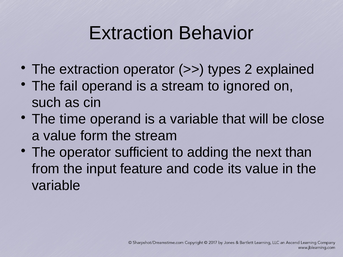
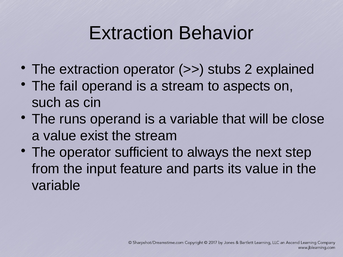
types: types -> stubs (224, 69)
ignored: ignored -> aspects (247, 86)
time: time -> runs (73, 119)
form: form -> exist (94, 136)
adding: adding -> always (208, 152)
than: than -> step (299, 152)
code: code -> parts (209, 169)
